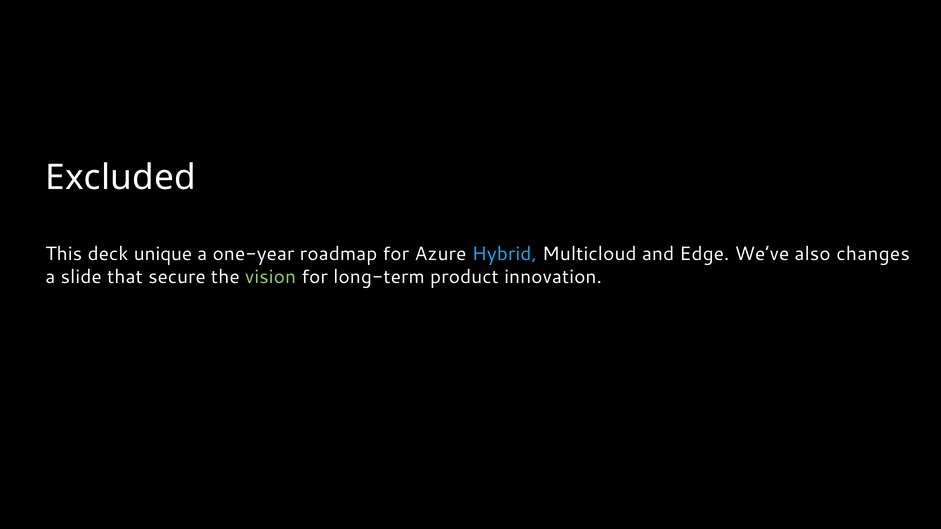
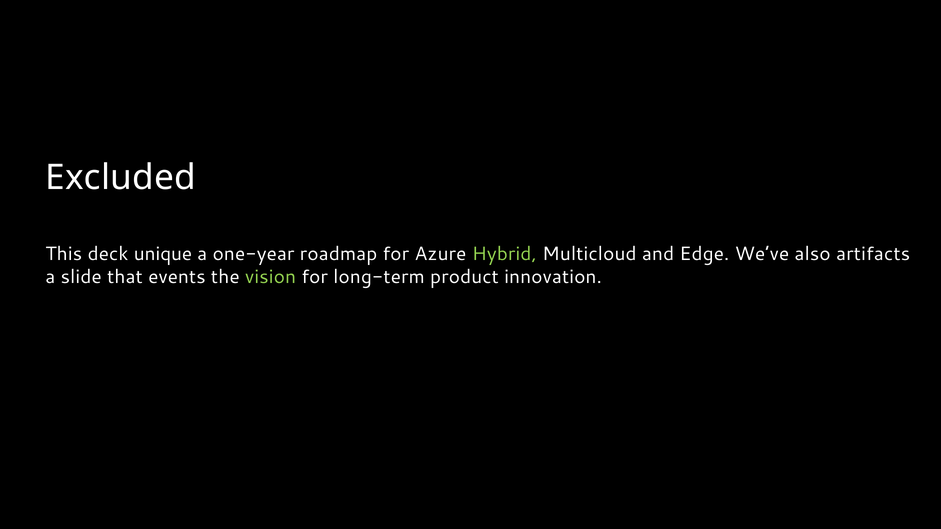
Hybrid colour: light blue -> light green (504, 254)
changes: changes -> artifacts (873, 254)
secure: secure -> events (177, 277)
